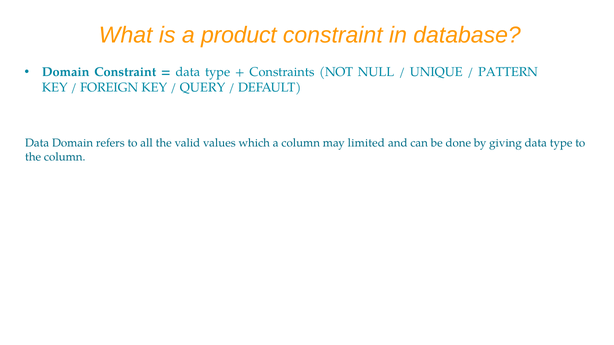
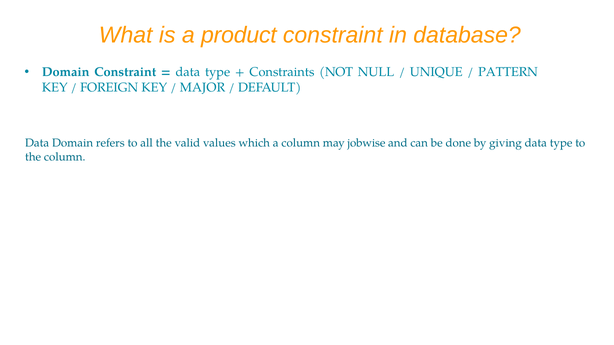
QUERY: QUERY -> MAJOR (203, 88)
limited: limited -> jobwise (366, 143)
